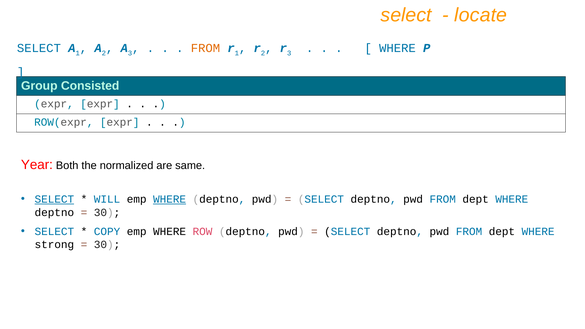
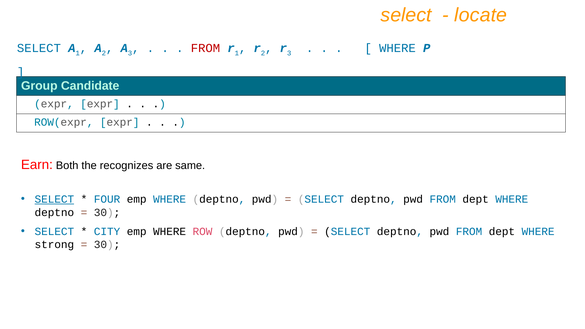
FROM colour: orange -> red (205, 48)
Consisted: Consisted -> Candidate (90, 86)
Year: Year -> Earn (37, 165)
normalized: normalized -> recognizes (127, 166)
WILL: WILL -> FOUR (107, 199)
WHERE underline: present -> none (170, 199)
COPY: COPY -> CITY (107, 231)
